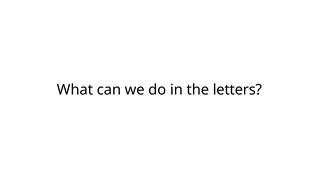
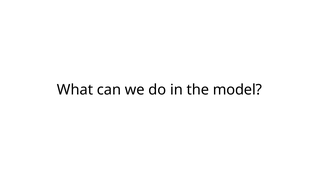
letters: letters -> model (237, 90)
